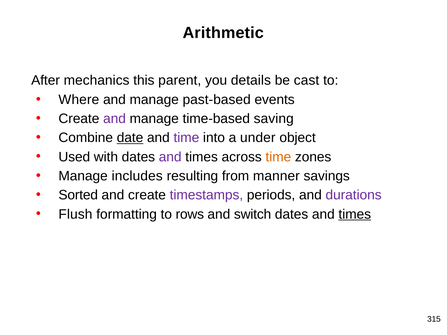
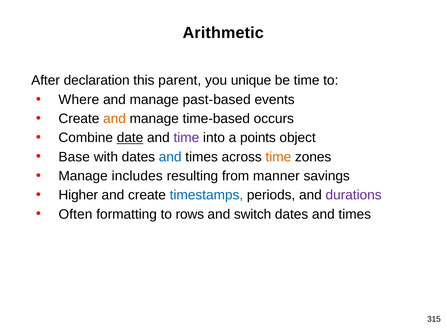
mechanics: mechanics -> declaration (97, 81)
details: details -> unique (251, 81)
be cast: cast -> time (307, 81)
and colour: purple -> orange (114, 119)
saving: saving -> occurs (274, 119)
under: under -> points (258, 138)
Used: Used -> Base (74, 157)
and colour: purple -> blue (170, 157)
Sorted: Sorted -> Higher (78, 195)
timestamps colour: purple -> blue (206, 195)
Flush: Flush -> Often (75, 214)
times underline: present -> none (355, 214)
